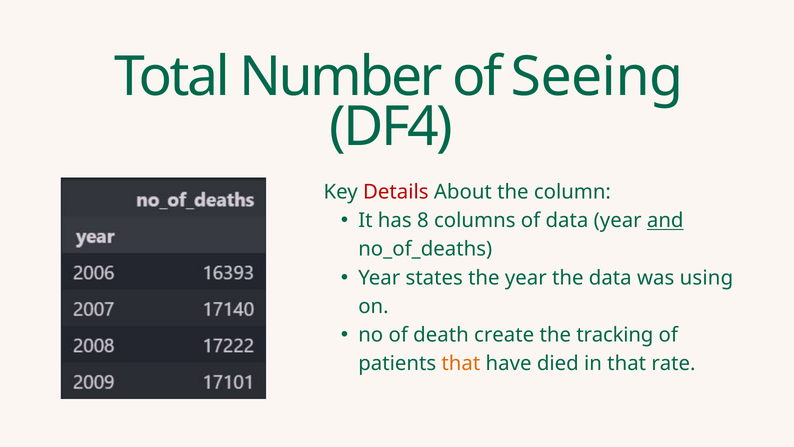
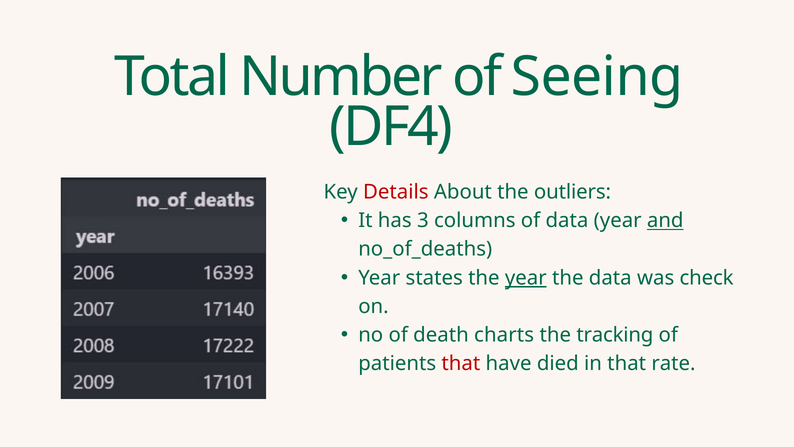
column: column -> outliers (572, 192)
8: 8 -> 3 (423, 220)
year underline: none -> present (526, 278)
using: using -> check (707, 278)
create: create -> charts (504, 335)
that colour: orange -> red (461, 363)
